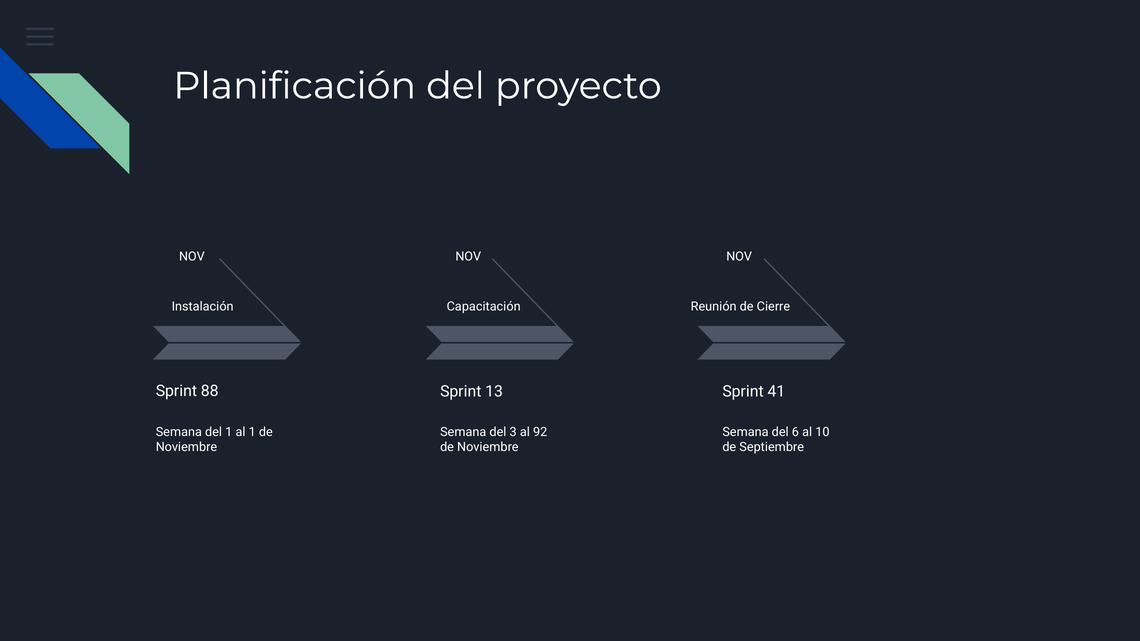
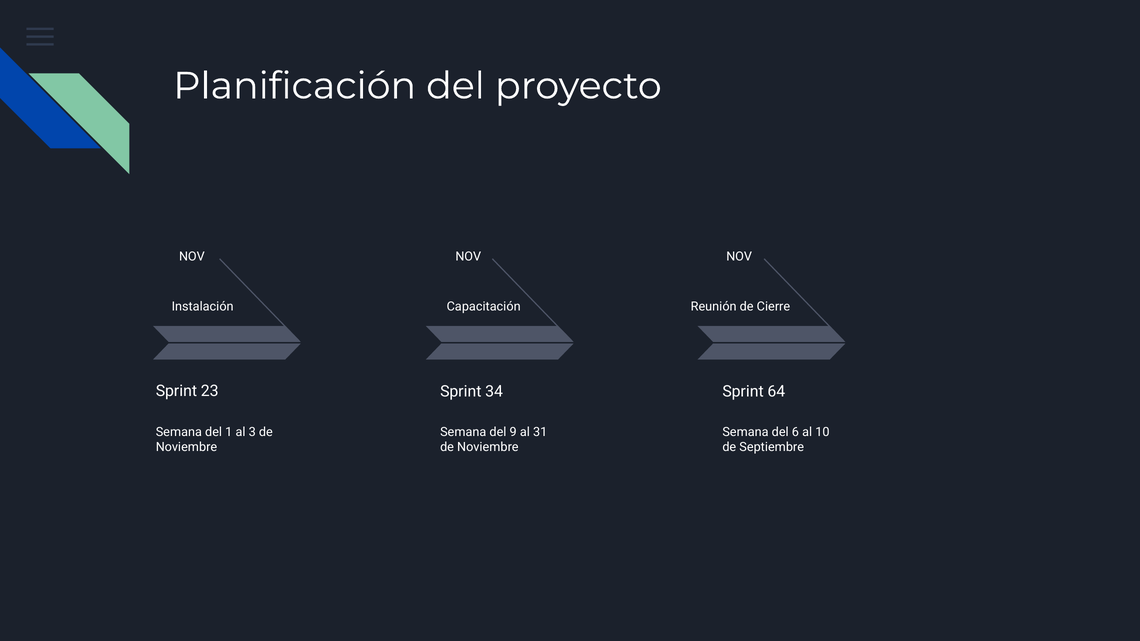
88: 88 -> 23 (210, 391)
13: 13 -> 34 (494, 392)
41: 41 -> 64 (776, 392)
al 1: 1 -> 3 (252, 432)
3: 3 -> 9 (513, 432)
92: 92 -> 31 (540, 432)
